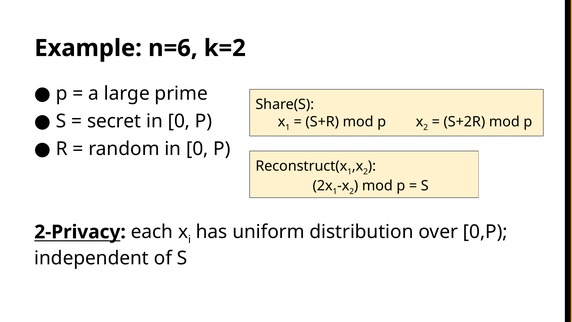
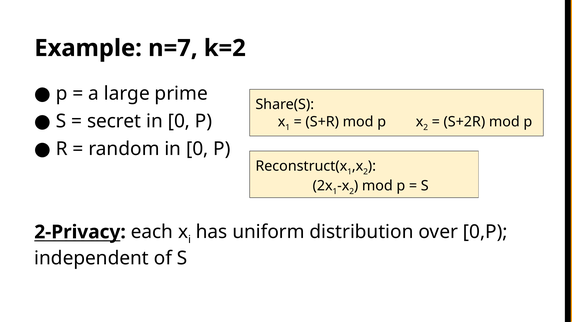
n=6: n=6 -> n=7 (173, 48)
